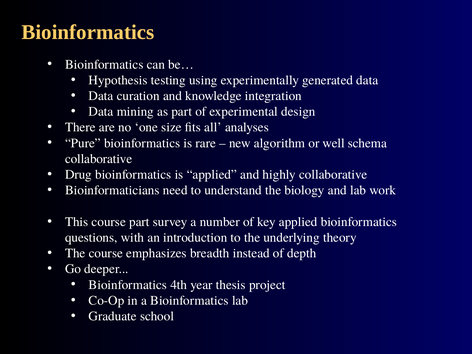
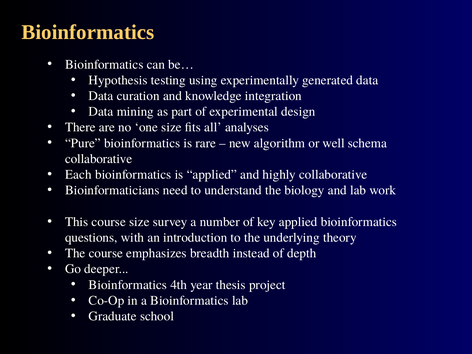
Drug: Drug -> Each (78, 175)
course part: part -> size (139, 222)
